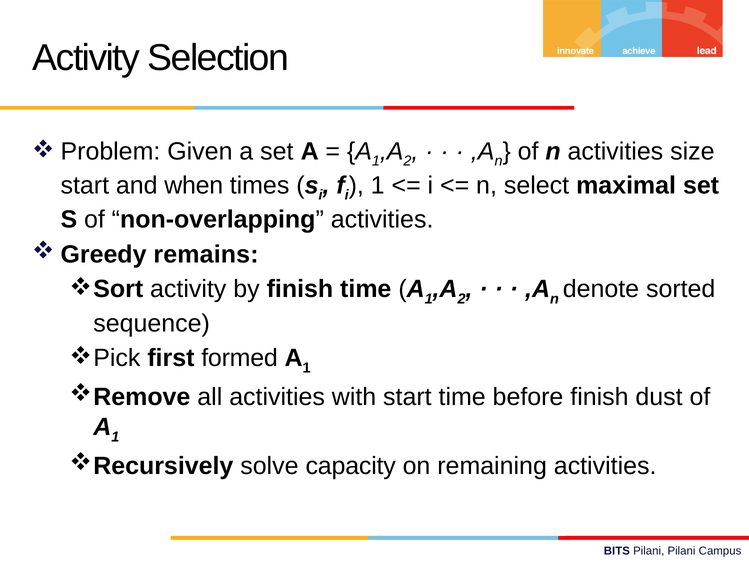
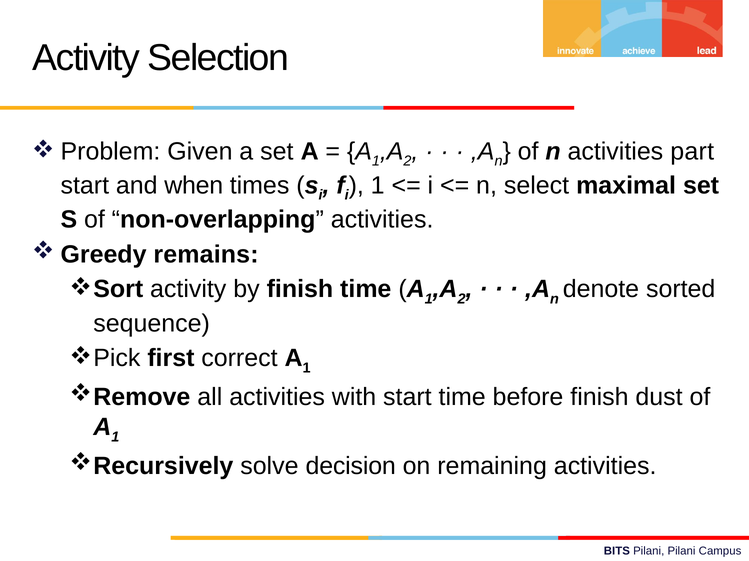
size: size -> part (692, 152)
formed: formed -> correct (239, 359)
capacity: capacity -> decision (351, 467)
